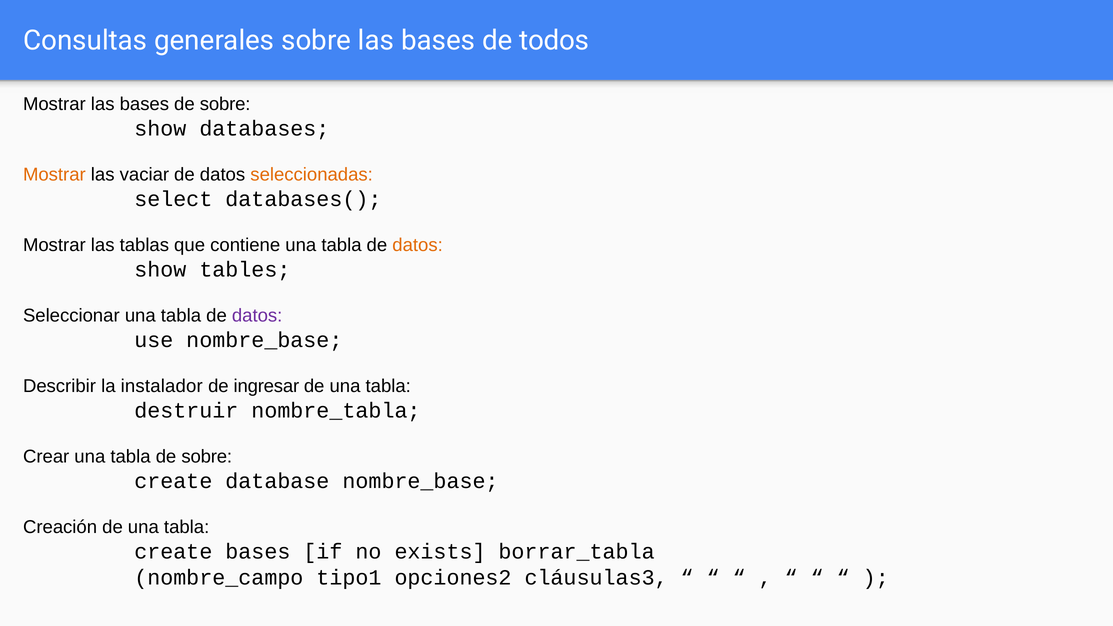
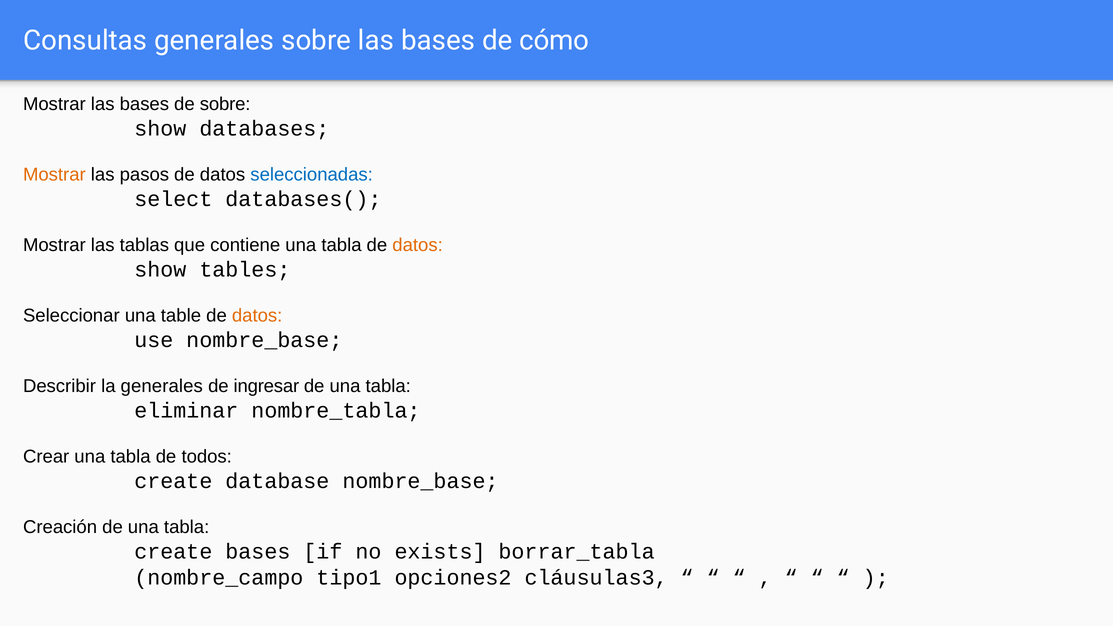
todos: todos -> cómo (554, 41)
vaciar: vaciar -> pasos (144, 175)
seleccionadas colour: orange -> blue (312, 175)
Seleccionar una tabla: tabla -> table (181, 316)
datos colour: purple -> orange (257, 316)
la instalador: instalador -> generales (162, 386)
destruir: destruir -> eliminar (186, 411)
sobre: sobre -> todos (207, 457)
